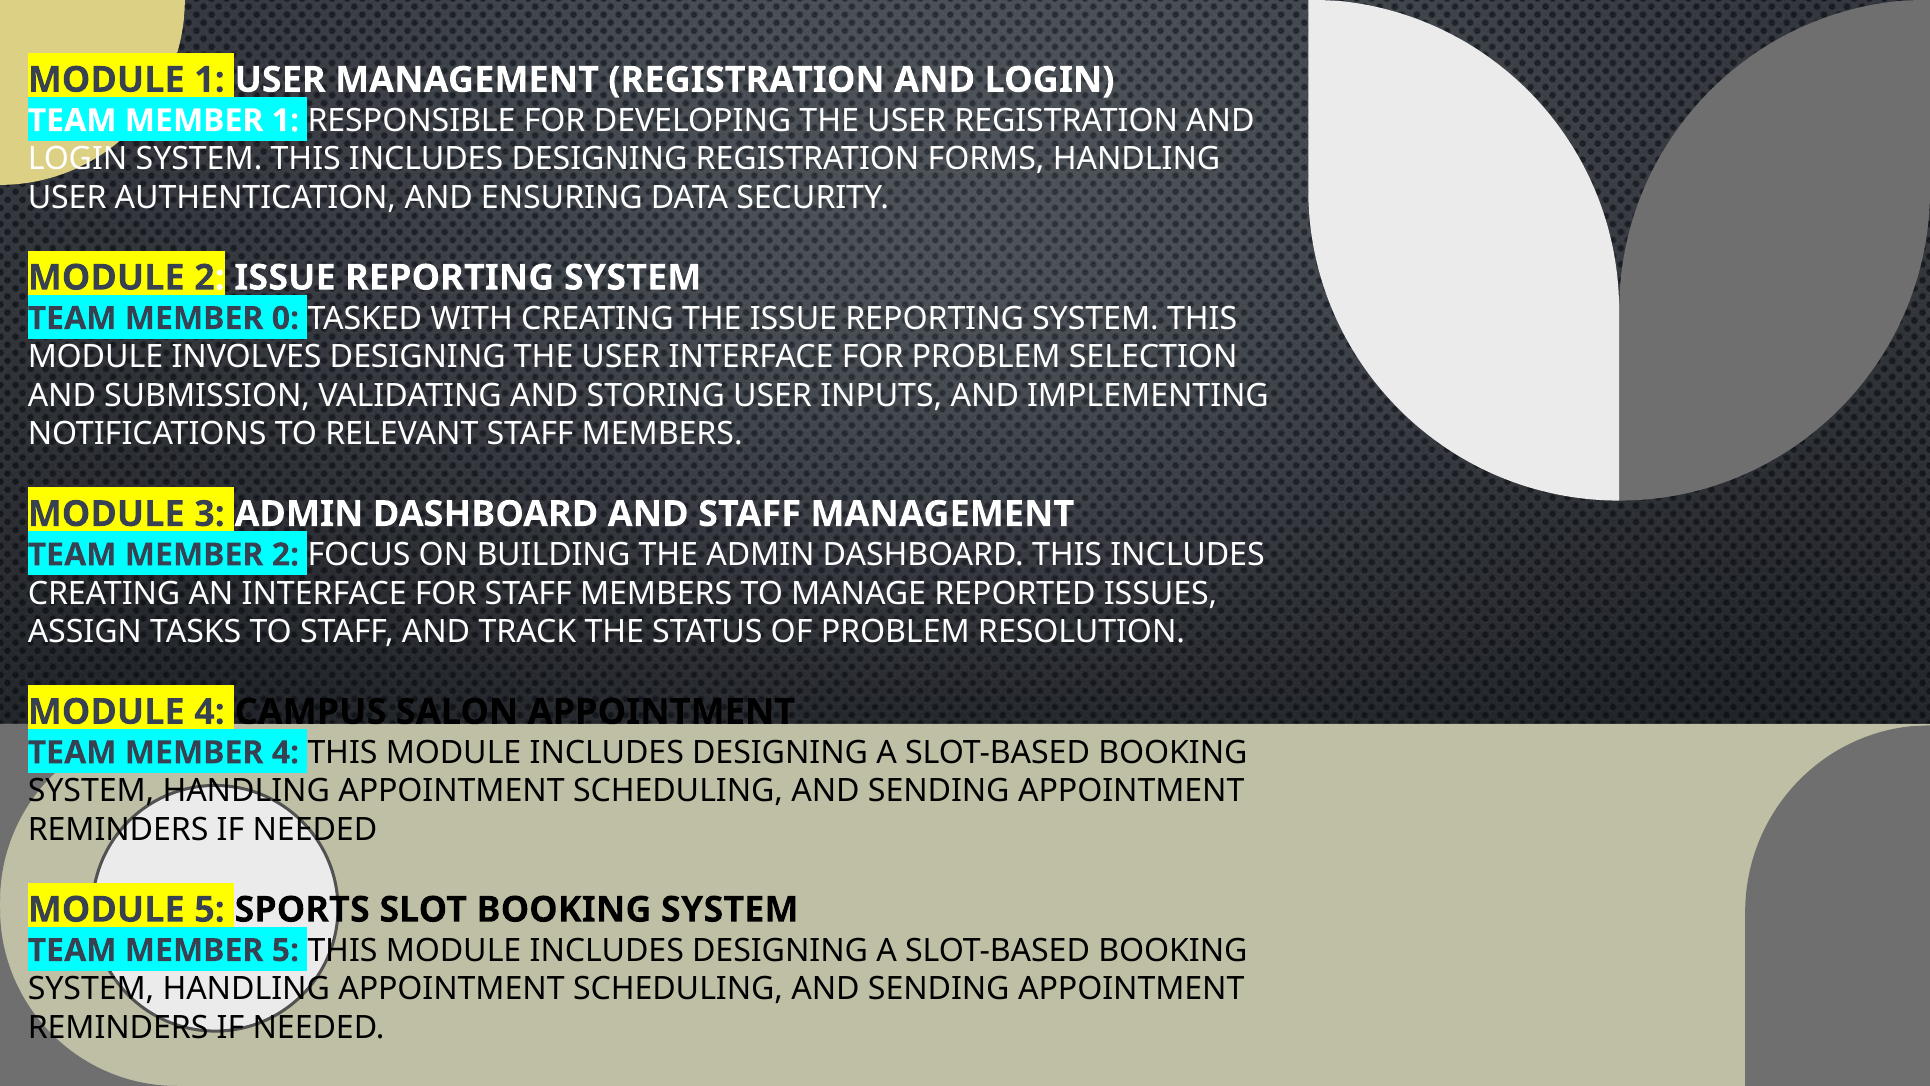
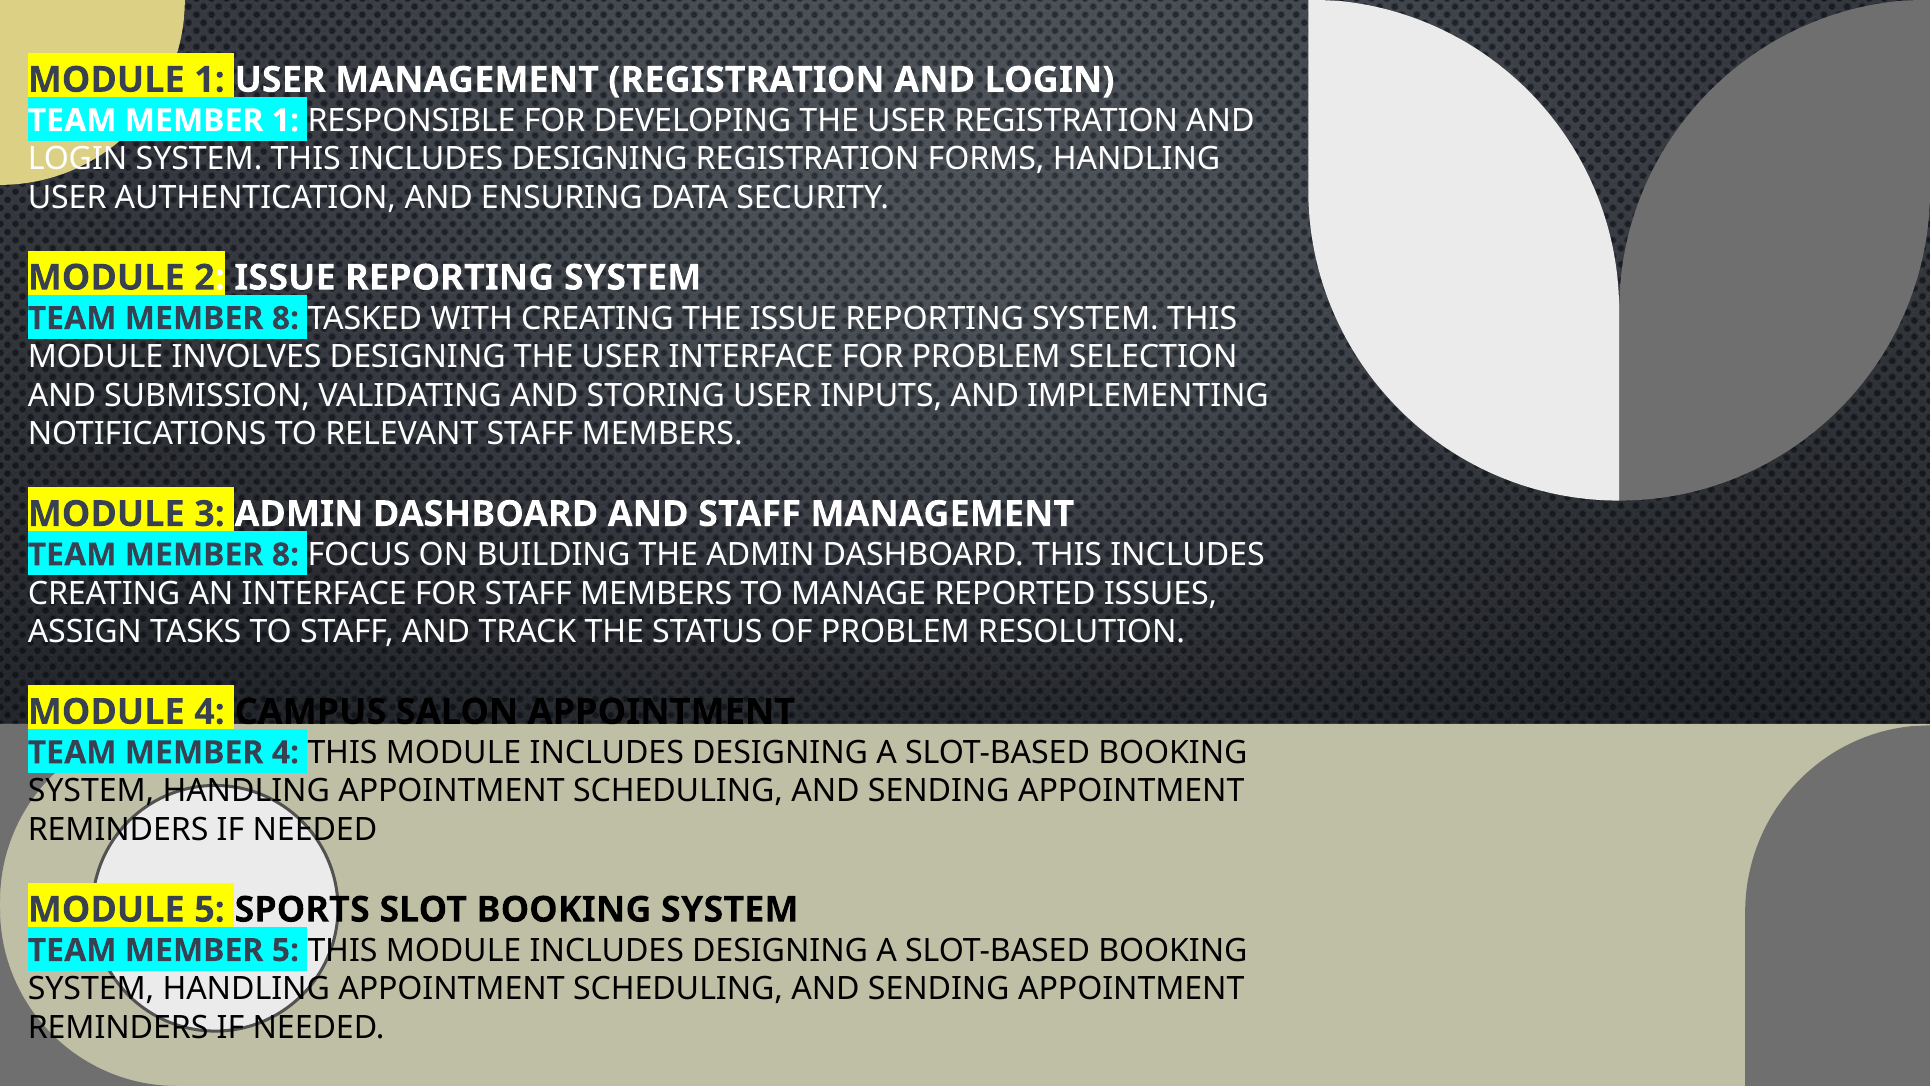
0: 0 -> 8 (285, 318)
2: 2 -> 8 (285, 555)
